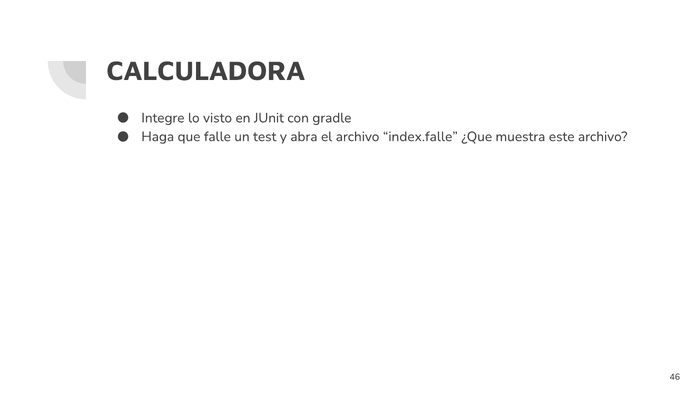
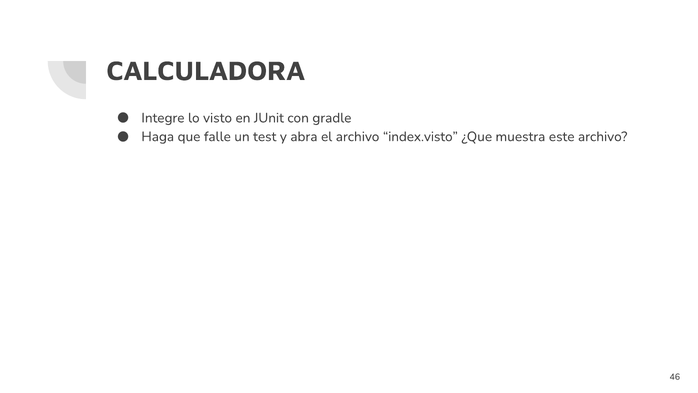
index.falle: index.falle -> index.visto (420, 137)
